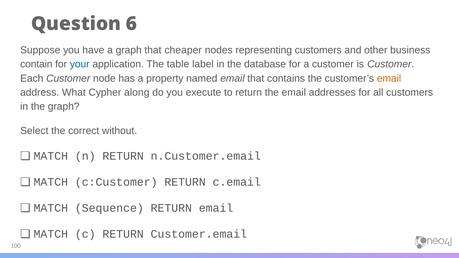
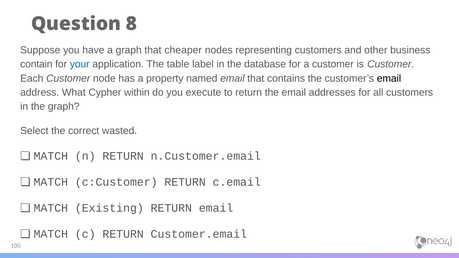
6: 6 -> 8 (132, 24)
email colour: orange -> black (389, 78)
along: along -> within (137, 92)
without: without -> wasted (120, 131)
Sequence: Sequence -> Existing (109, 208)
